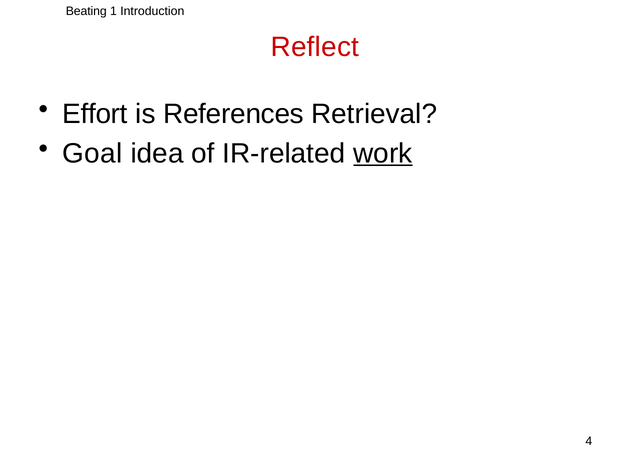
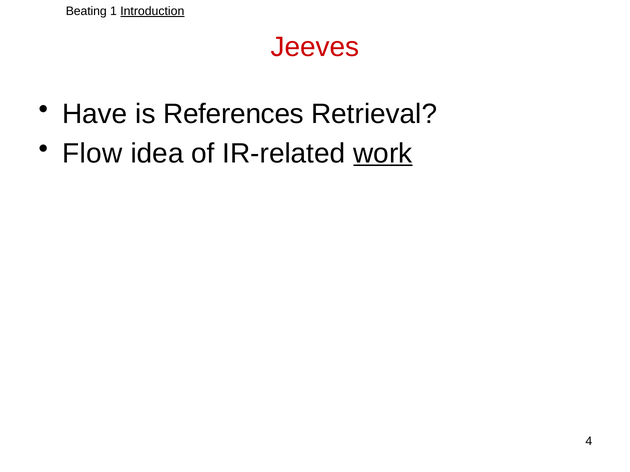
Introduction underline: none -> present (152, 11)
Reflect: Reflect -> Jeeves (315, 47)
Effort: Effort -> Have (95, 114)
Goal: Goal -> Flow (92, 154)
